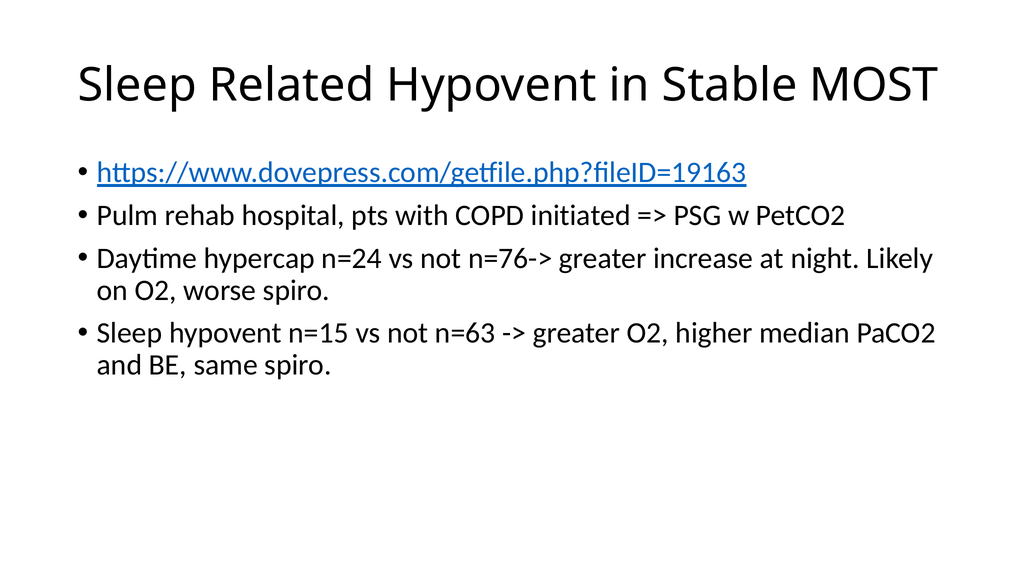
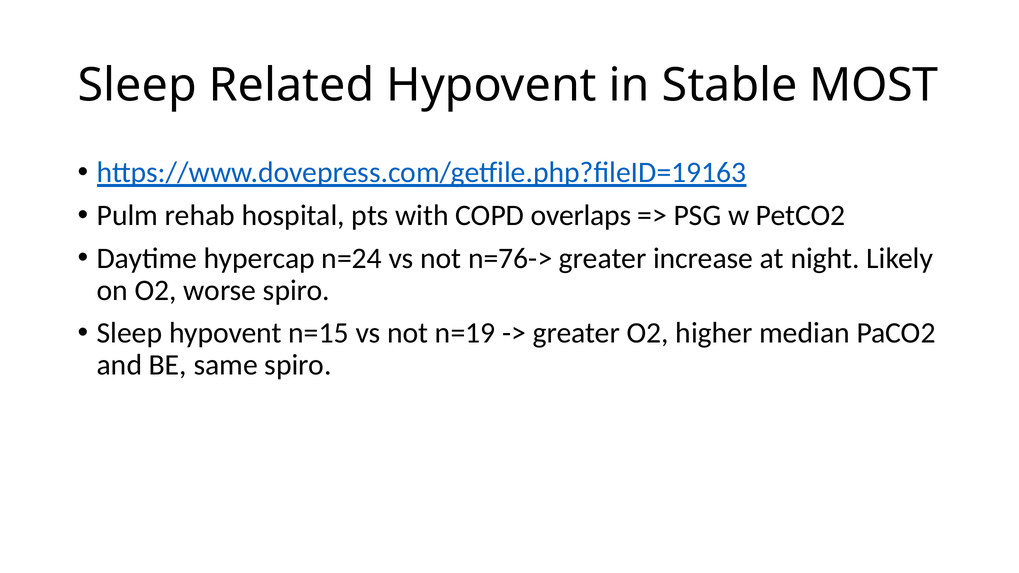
initiated: initiated -> overlaps (581, 216)
n=63: n=63 -> n=19 (465, 333)
